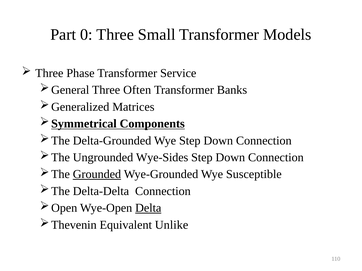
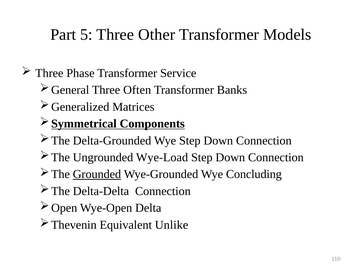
0: 0 -> 5 (86, 35)
Small: Small -> Other (157, 35)
Wye-Sides: Wye-Sides -> Wye-Load (162, 158)
Susceptible: Susceptible -> Concluding (254, 175)
Delta underline: present -> none (148, 208)
